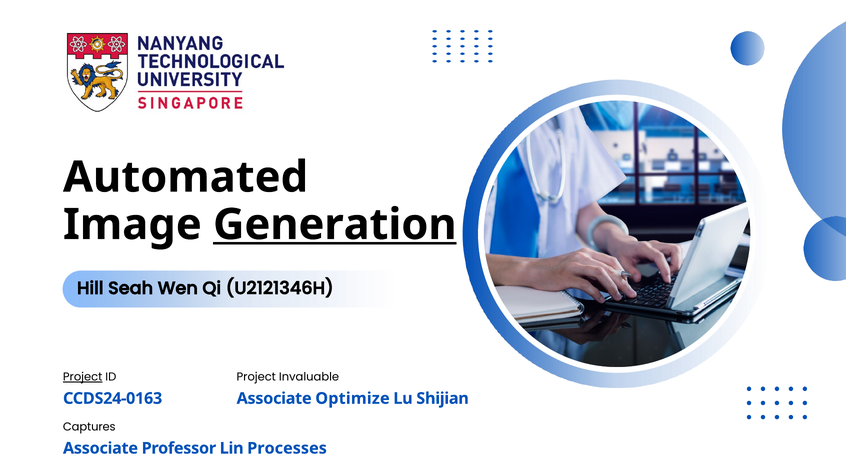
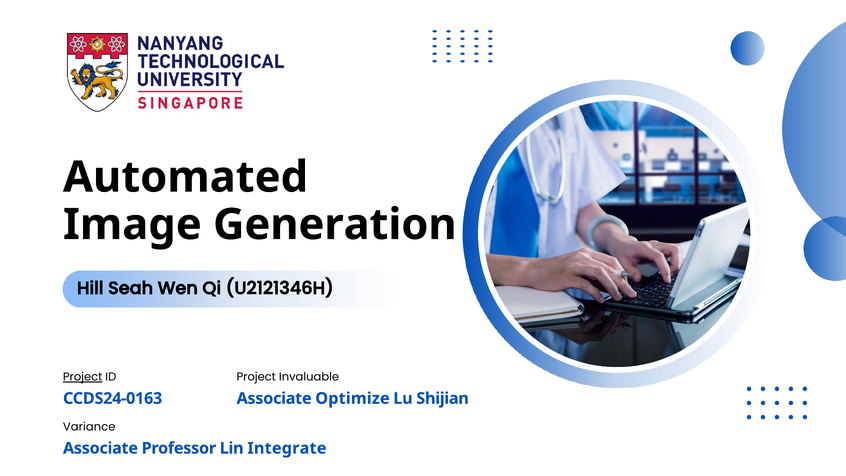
Generation underline: present -> none (335, 225)
Captures: Captures -> Variance (89, 427)
Processes: Processes -> Integrate (287, 448)
